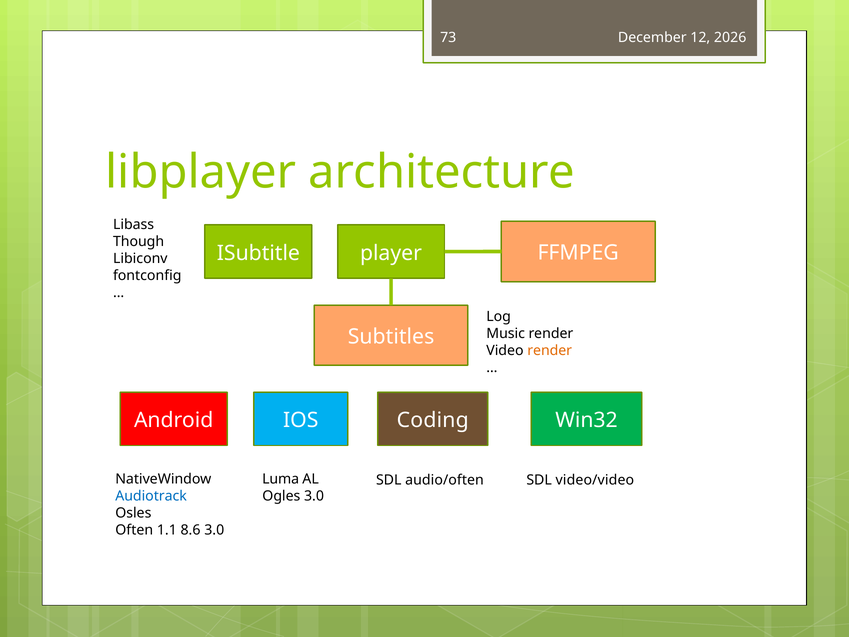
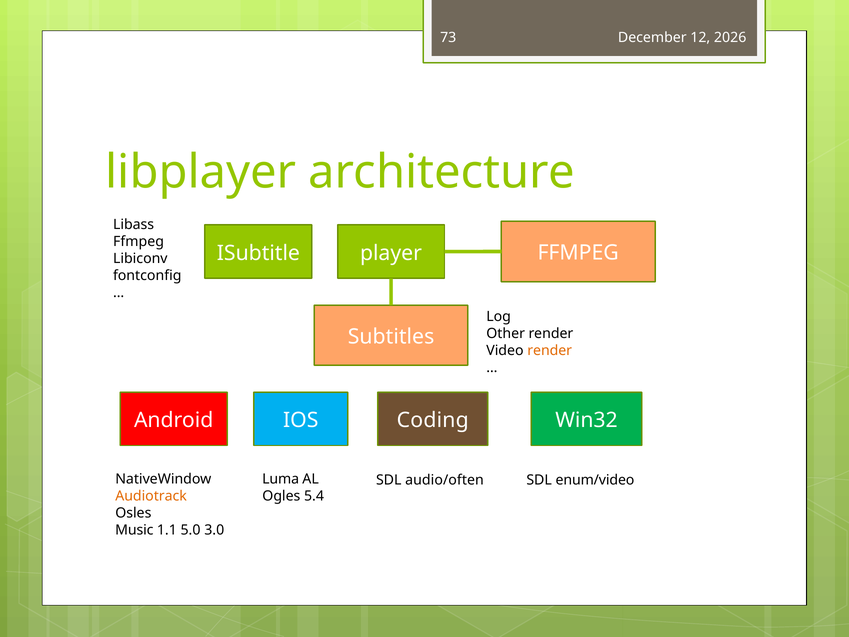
Though: Though -> Ffmpeg (139, 241)
Music: Music -> Other (506, 333)
video/video: video/video -> enum/video (595, 480)
Audiotrack colour: blue -> orange (151, 496)
Ogles 3.0: 3.0 -> 5.4 (314, 496)
Often: Often -> Music (134, 530)
8.6: 8.6 -> 5.0 (191, 530)
